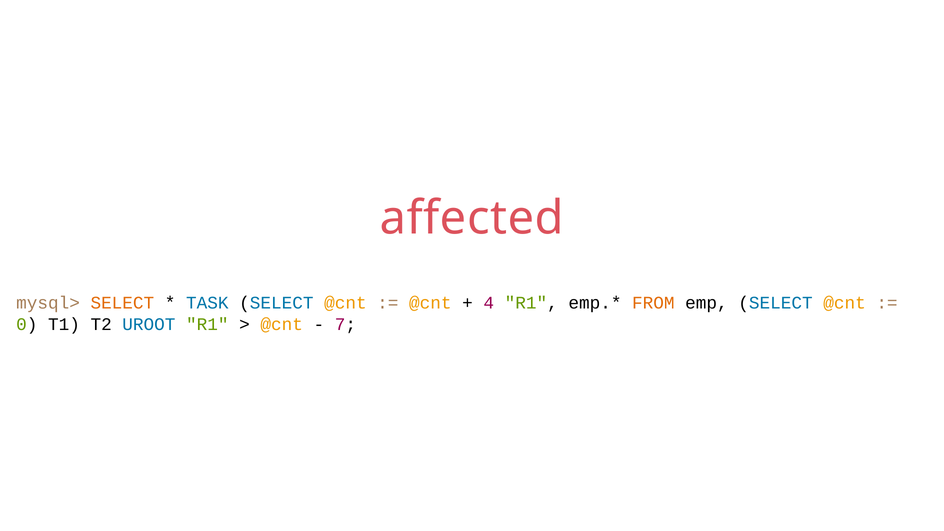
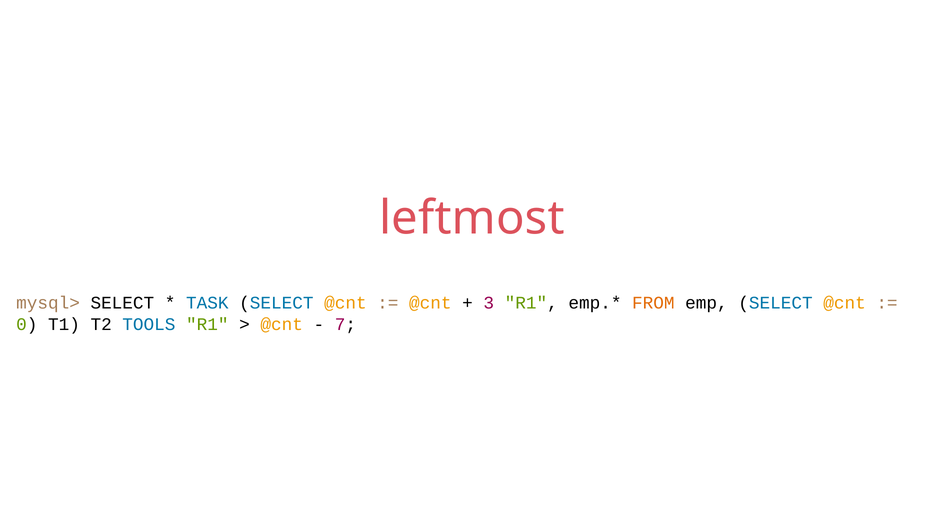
affected: affected -> leftmost (472, 218)
SELECT colour: orange -> black (122, 303)
4: 4 -> 3 (489, 303)
UROOT: UROOT -> TOOLS (149, 324)
